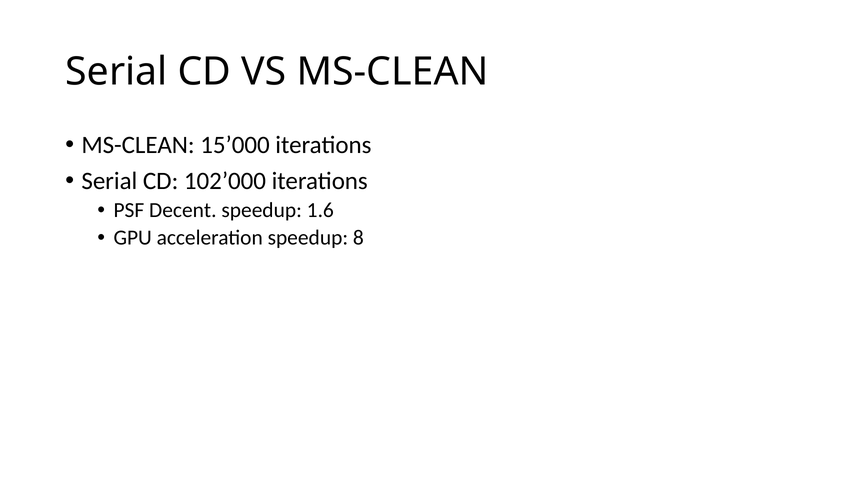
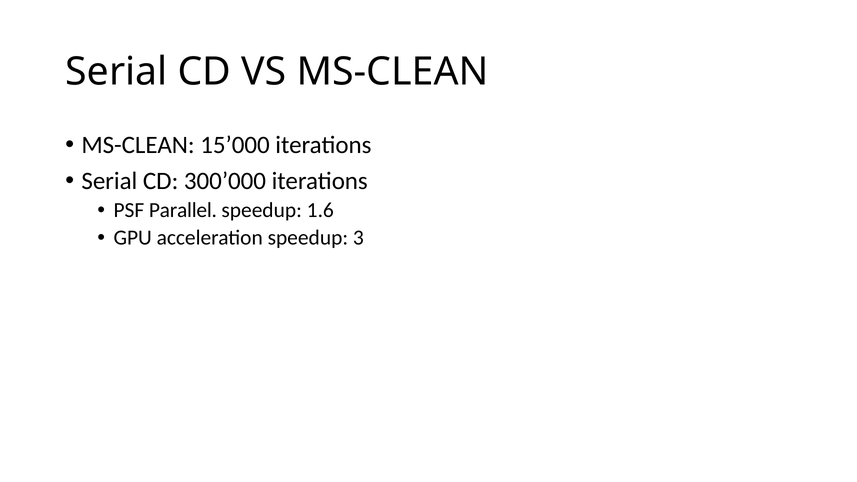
102’000: 102’000 -> 300’000 (225, 181)
Decent: Decent -> Parallel (183, 210)
8: 8 -> 3 (358, 238)
